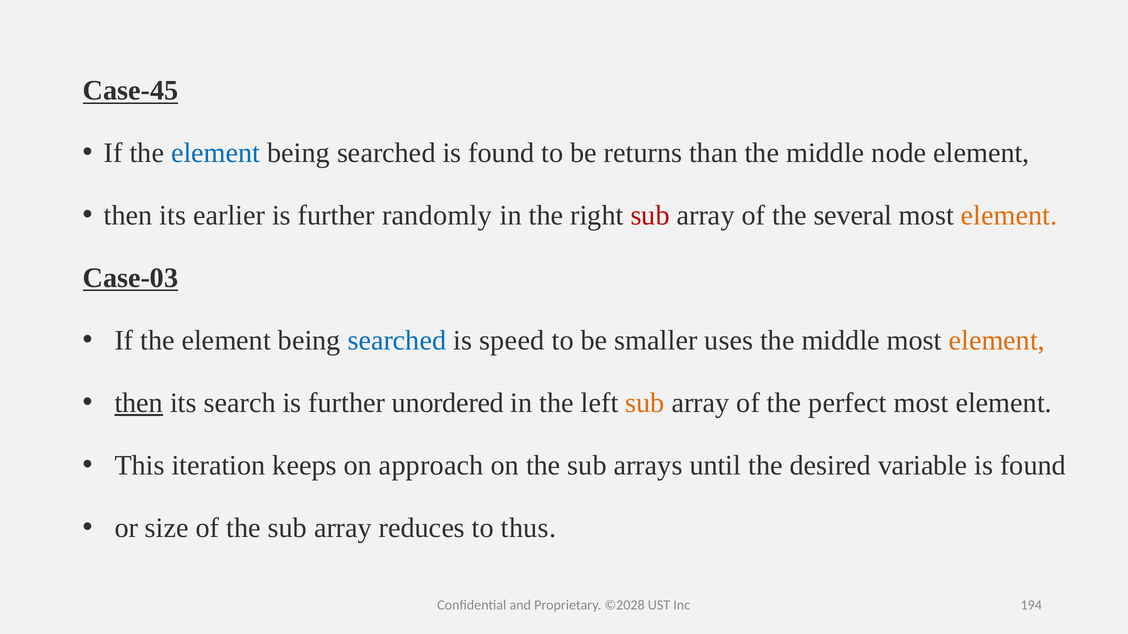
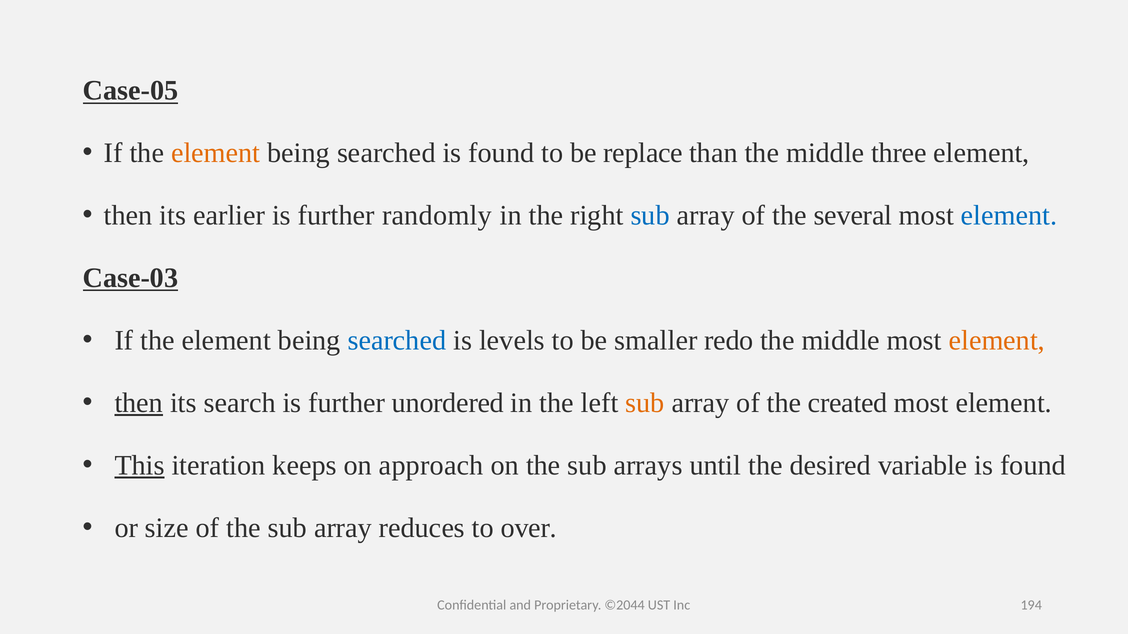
Case-45: Case-45 -> Case-05 (130, 91)
element colour: blue -> orange (216, 153)
returns: returns -> replace (643, 153)
node: node -> three (899, 153)
sub colour: red -> blue (650, 216)
element colour: orange -> blue (1009, 216)
speed: speed -> levels (512, 341)
uses: uses -> redo (729, 341)
perfect: perfect -> created (848, 403)
This underline: none -> present (140, 466)
thus: thus -> over (529, 528)
©2028: ©2028 -> ©2044 (625, 606)
